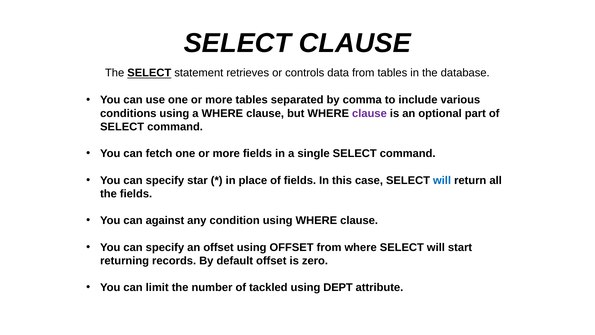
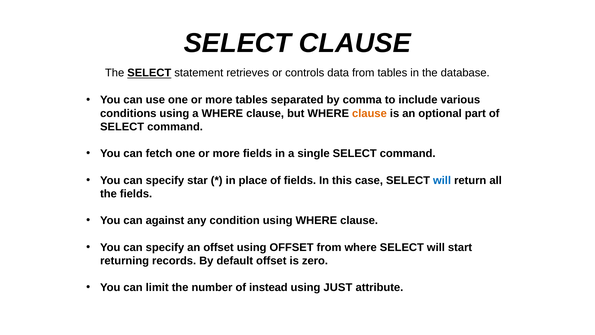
clause colour: purple -> orange (369, 113)
tackled: tackled -> instead (268, 287)
DEPT: DEPT -> JUST (338, 287)
